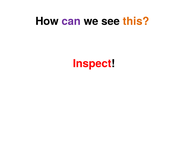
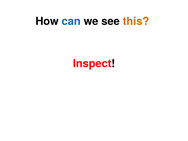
can colour: purple -> blue (71, 21)
